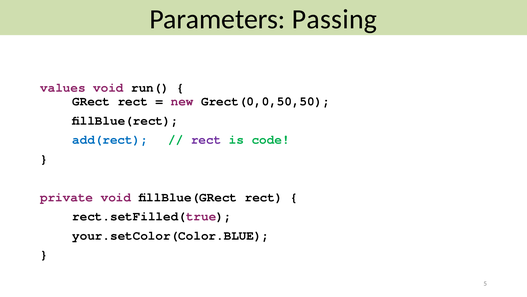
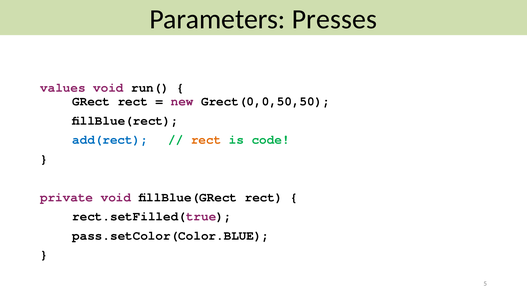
Passing: Passing -> Presses (334, 19)
rect colour: purple -> orange (206, 140)
your.setColor(Color.BLUE: your.setColor(Color.BLUE -> pass.setColor(Color.BLUE (171, 235)
